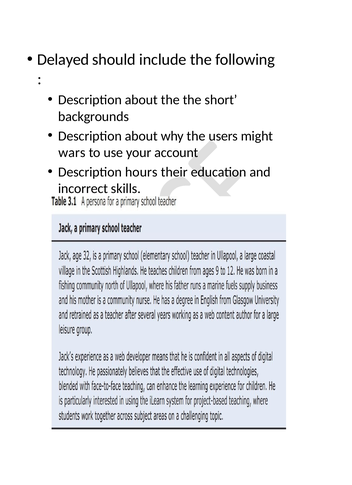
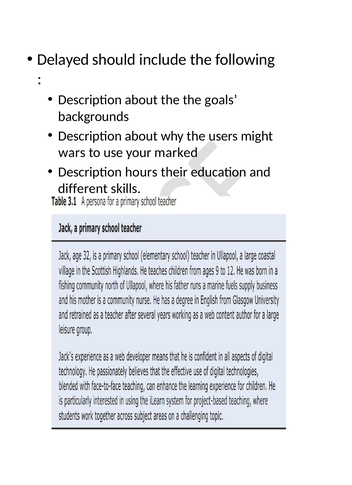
short: short -> goals (221, 100)
account: account -> marked (176, 152)
incorrect: incorrect -> different (83, 188)
